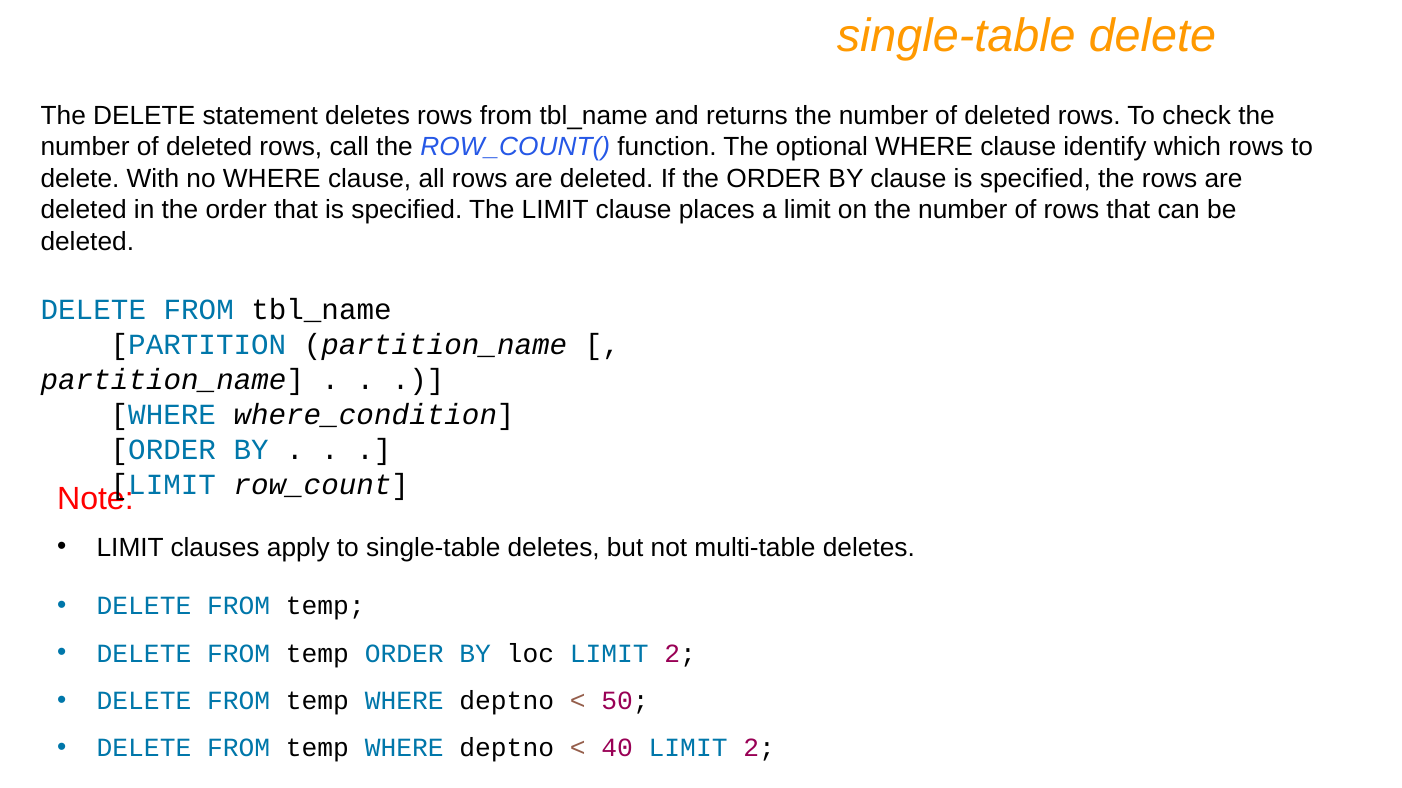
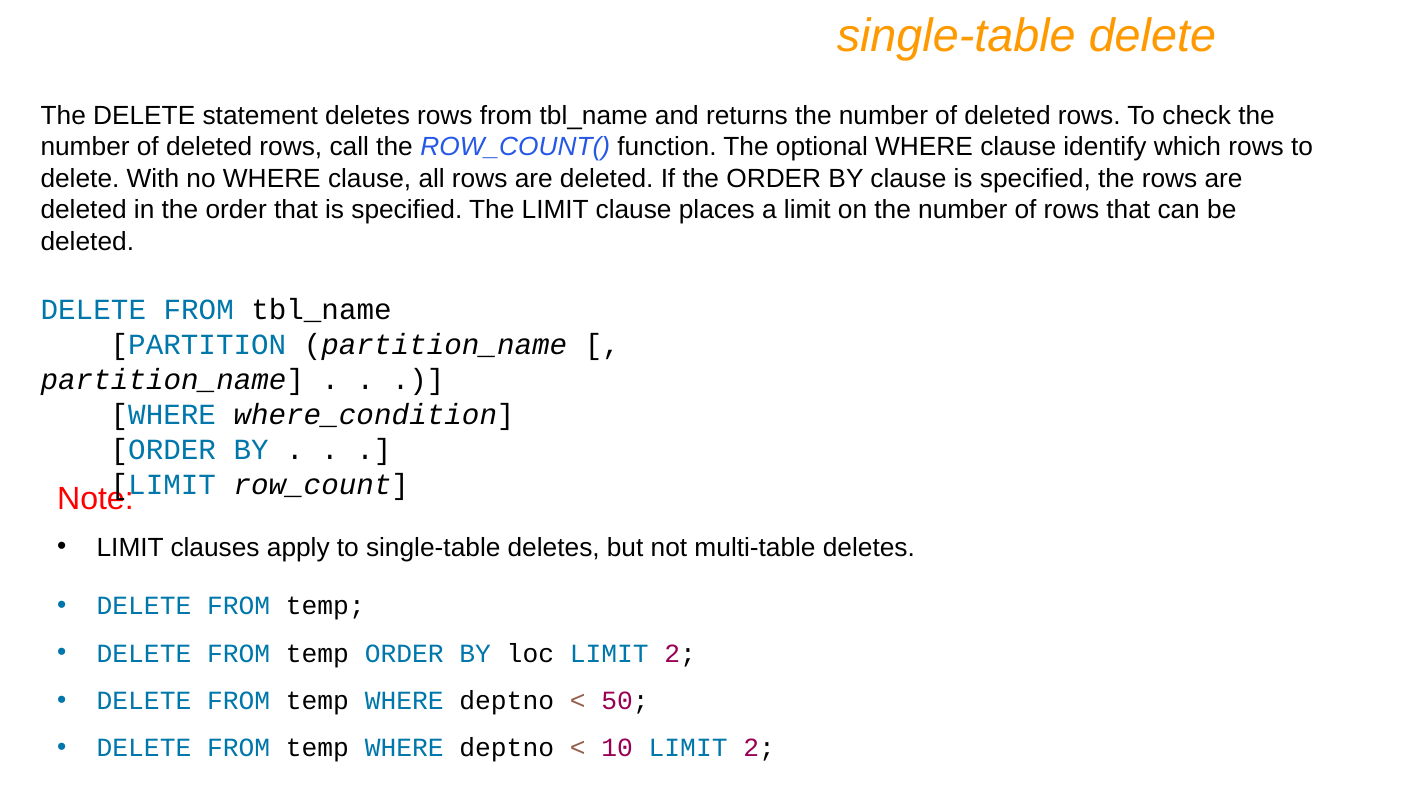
40: 40 -> 10 (617, 749)
